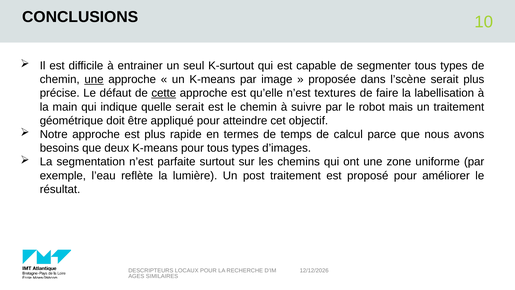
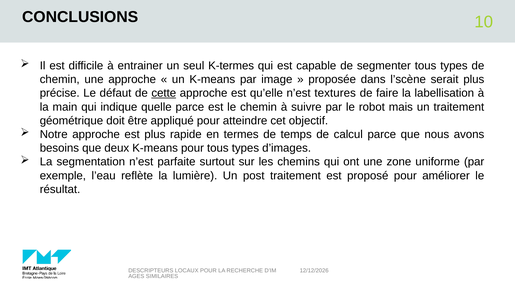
K-surtout: K-surtout -> K-termes (231, 66)
une underline: present -> none (94, 79)
quelle serait: serait -> parce (190, 107)
